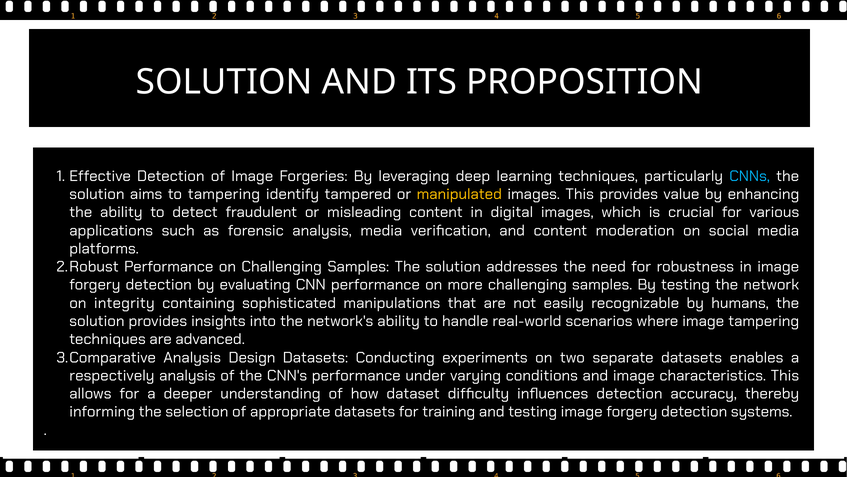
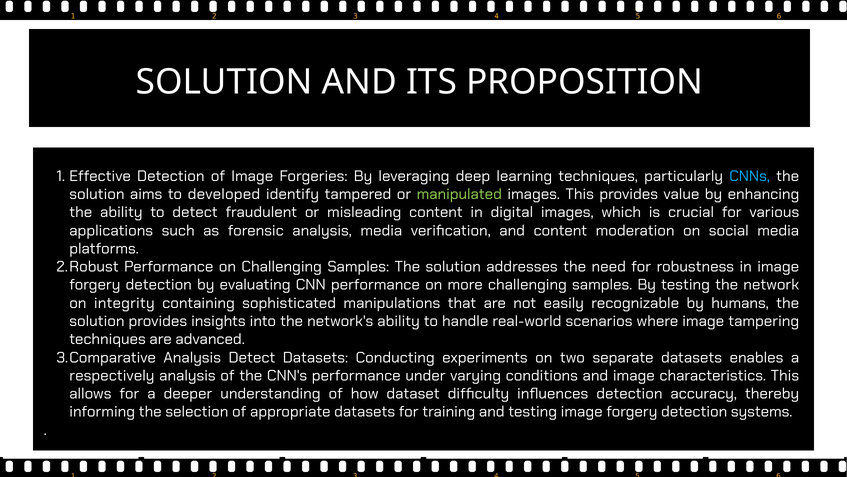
to tampering: tampering -> developed (224, 194)
manipulated colour: yellow -> light green (459, 194)
Analysis Design: Design -> Detect (252, 357)
